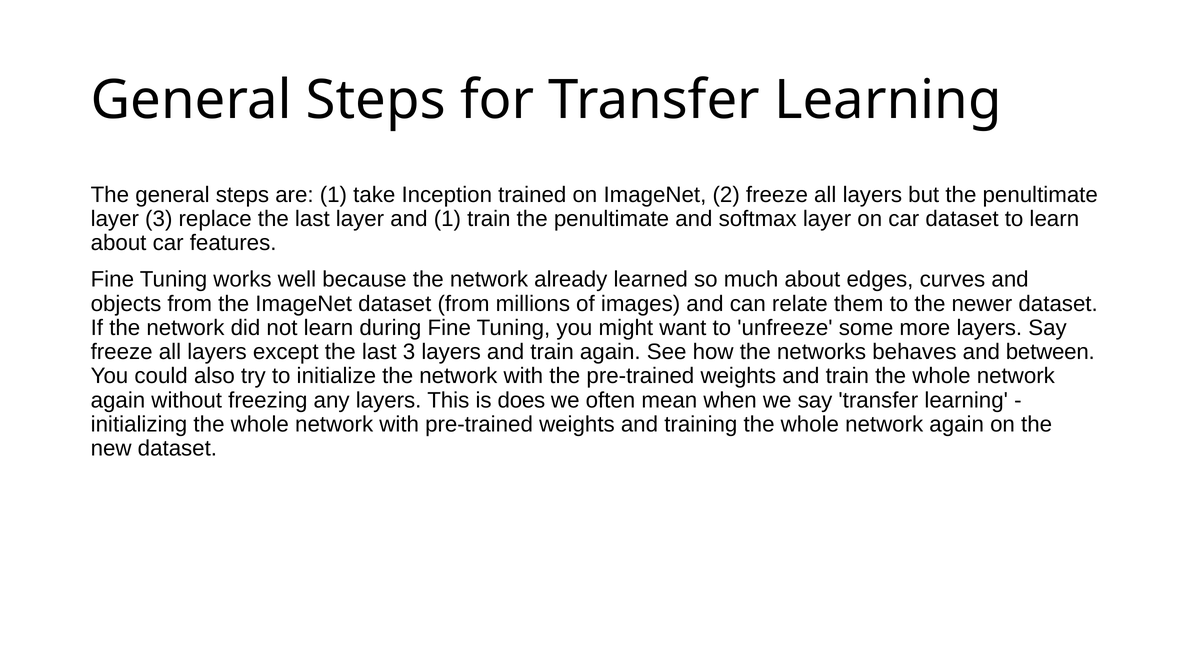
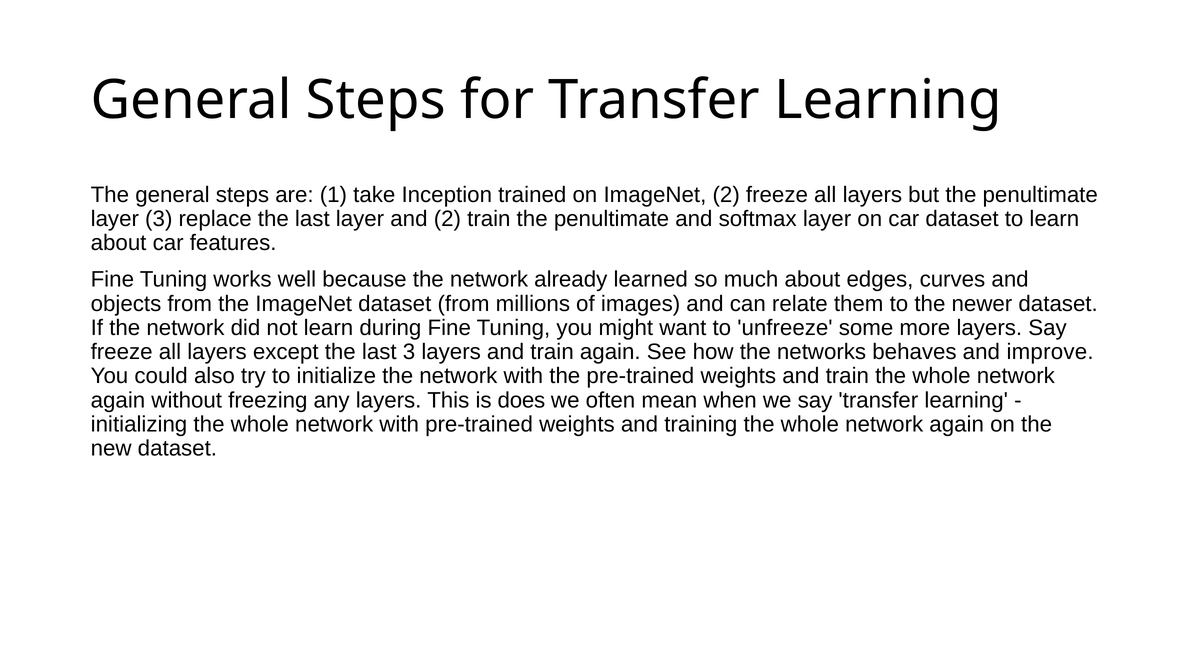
and 1: 1 -> 2 (447, 219)
between: between -> improve (1050, 352)
